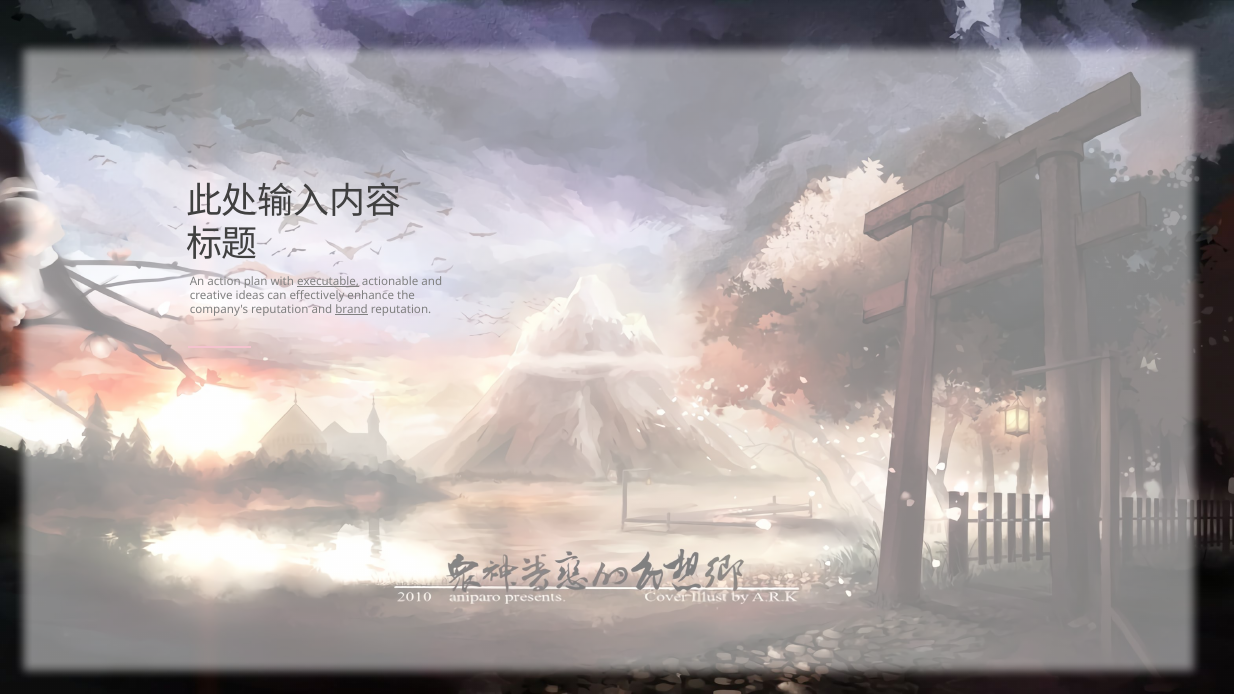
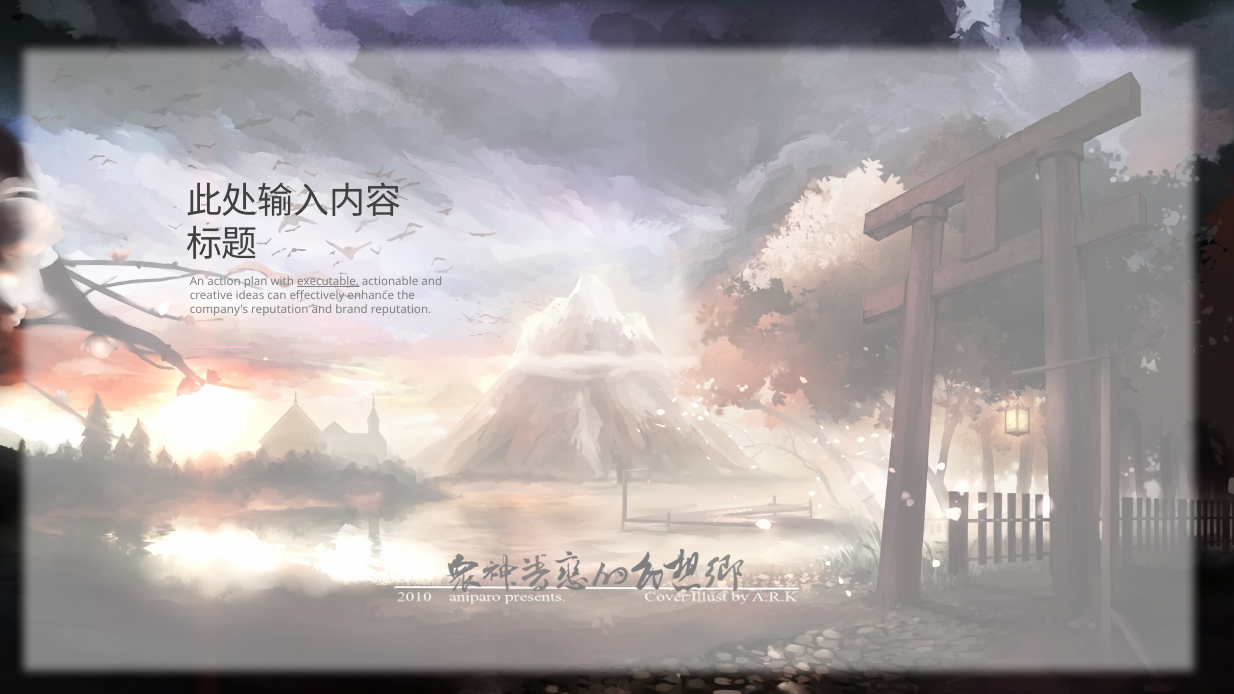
brand underline: present -> none (352, 310)
